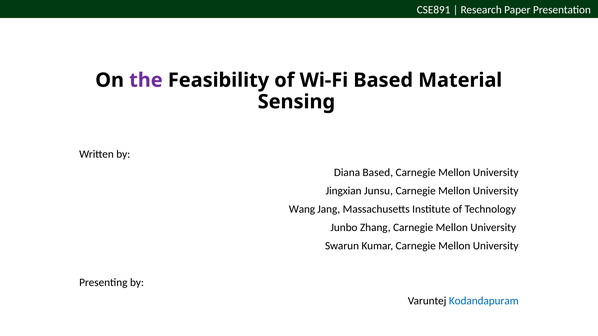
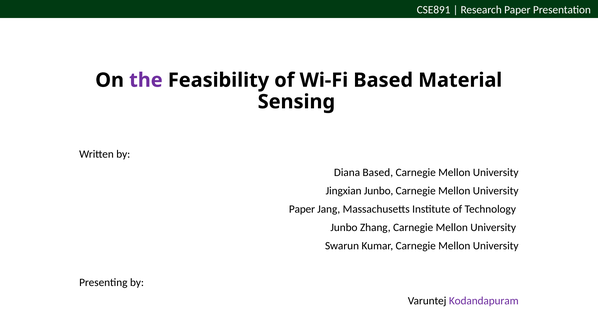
Jingxian Junsu: Junsu -> Junbo (379, 191)
Wang: Wang -> Paper (302, 209)
Kodandapuram colour: blue -> purple (484, 301)
